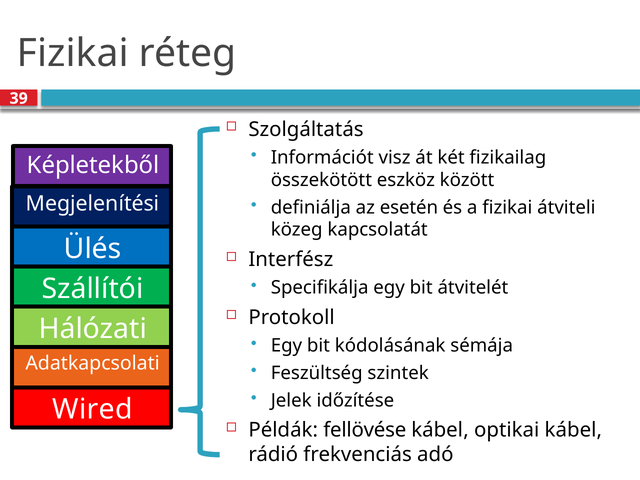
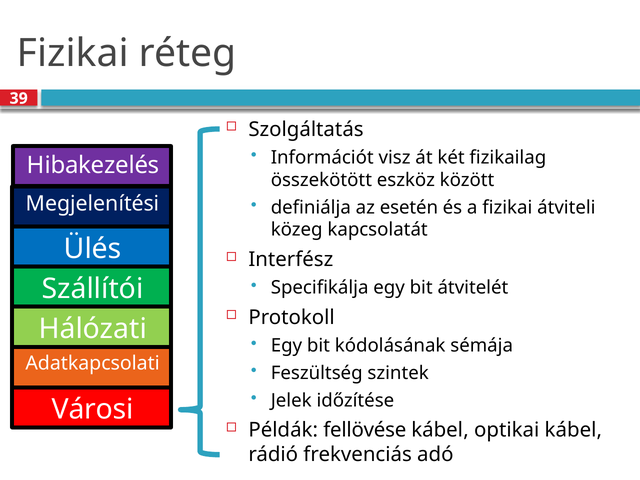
Képletekből: Képletekből -> Hibakezelés (93, 165)
Wired: Wired -> Városi (93, 410)
